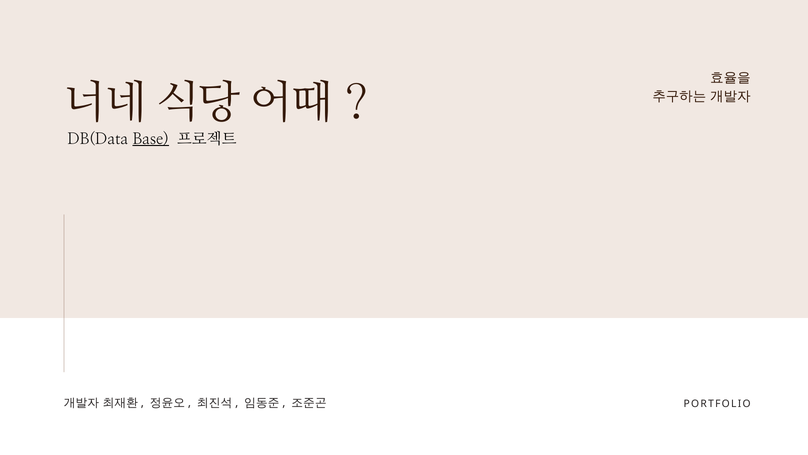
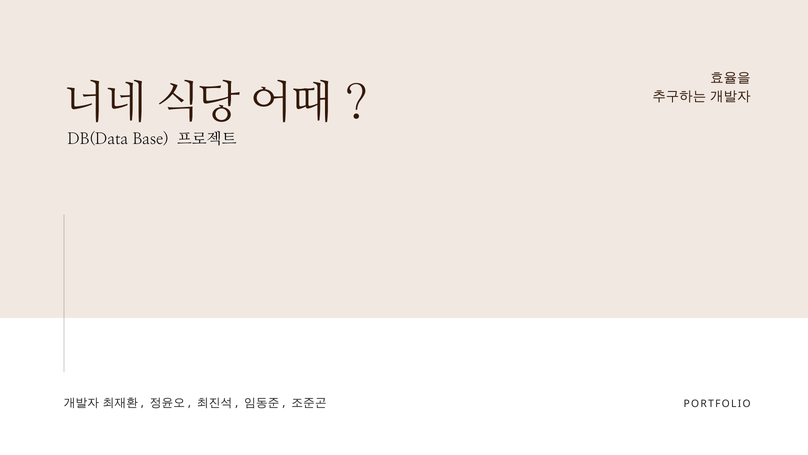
Base underline: present -> none (151, 139)
